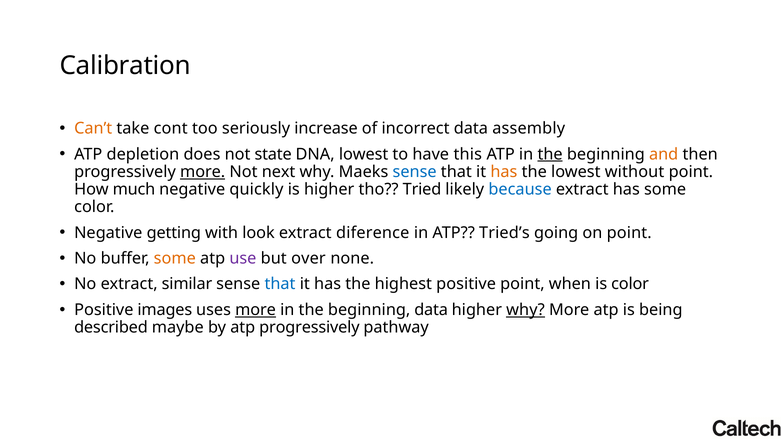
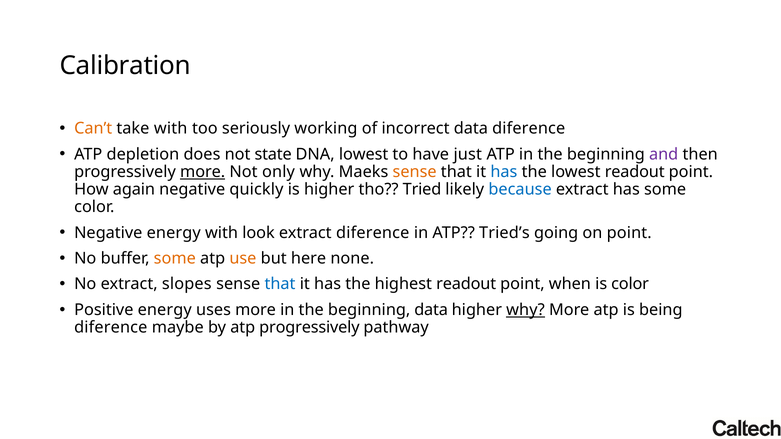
take cont: cont -> with (171, 129)
increase: increase -> working (326, 129)
data assembly: assembly -> diference (529, 129)
this: this -> just (468, 154)
the underline: present -> none (550, 154)
and colour: orange -> purple (664, 154)
next: next -> only (278, 172)
sense colour: blue -> orange (415, 172)
has colour: orange -> blue (504, 172)
lowest without: without -> readout (635, 172)
much: much -> again (134, 190)
Negative getting: getting -> energy (174, 233)
use colour: purple -> orange (243, 259)
over: over -> here (309, 259)
similar: similar -> slopes (187, 284)
highest positive: positive -> readout (466, 284)
Positive images: images -> energy (165, 310)
more underline: present -> none (256, 310)
described: described -> diference (111, 328)
